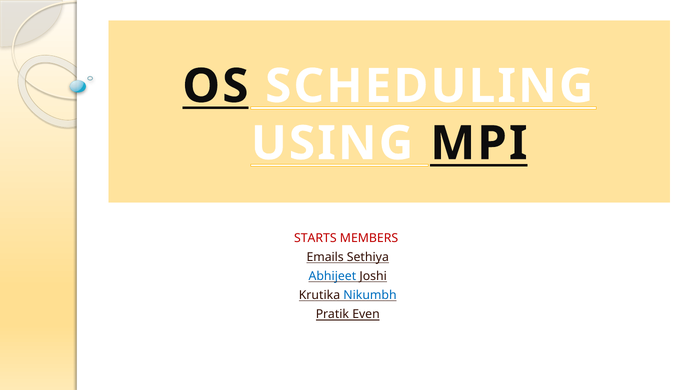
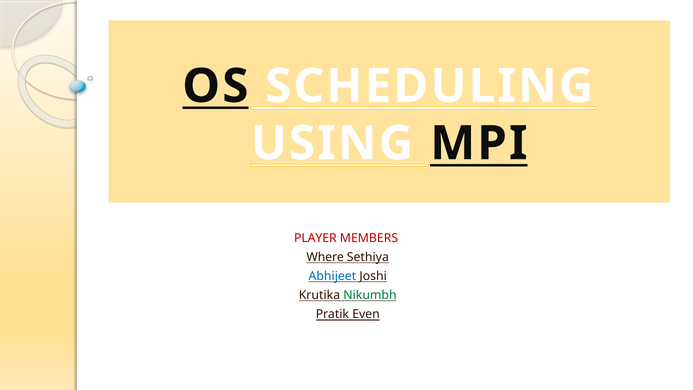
STARTS: STARTS -> PLAYER (315, 238)
Emails: Emails -> Where (325, 257)
Nikumbh colour: blue -> green (370, 295)
